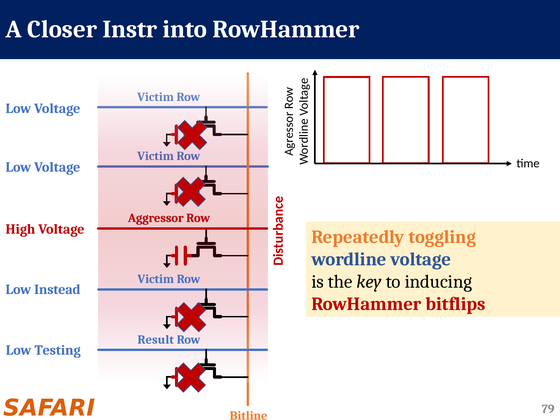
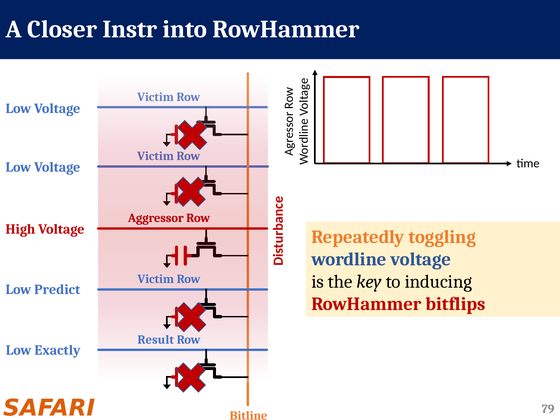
Instead: Instead -> Predict (57, 289)
Testing: Testing -> Exactly (57, 350)
